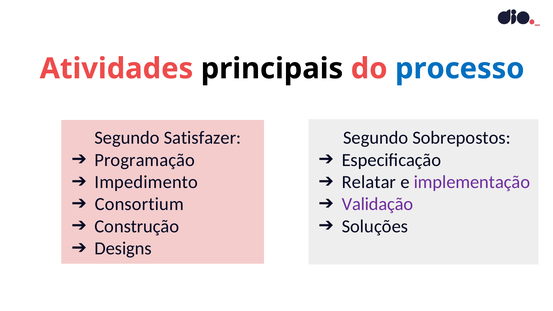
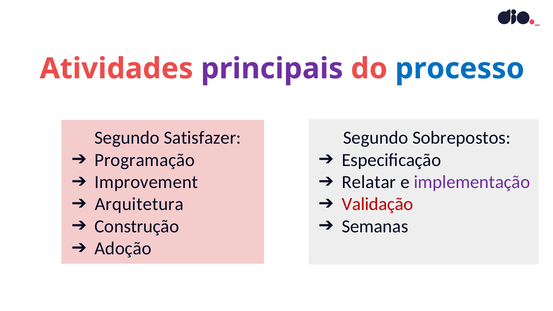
principais colour: black -> purple (272, 69)
Impedimento: Impedimento -> Improvement (146, 182)
Consortium: Consortium -> Arquitetura (139, 204)
Validação colour: purple -> red (377, 204)
Soluções: Soluções -> Semanas (375, 226)
Designs: Designs -> Adoção (123, 248)
